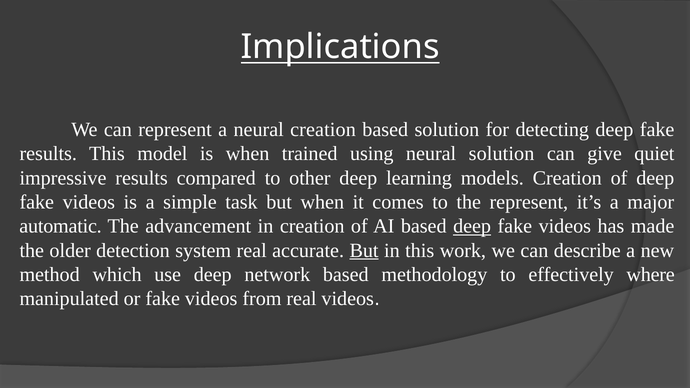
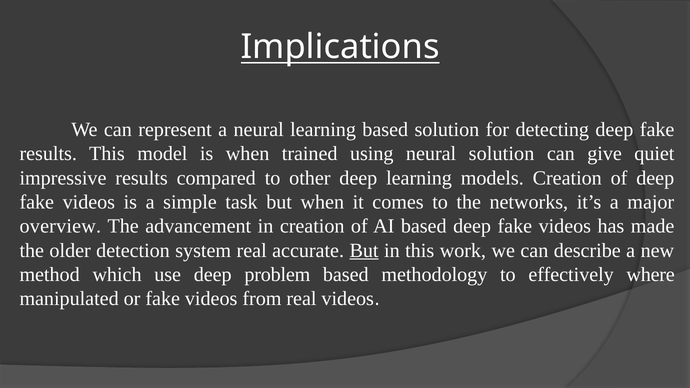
neural creation: creation -> learning (323, 130)
the represent: represent -> networks (529, 202)
automatic: automatic -> overview (60, 226)
deep underline: present -> none (472, 226)
network: network -> problem (277, 275)
